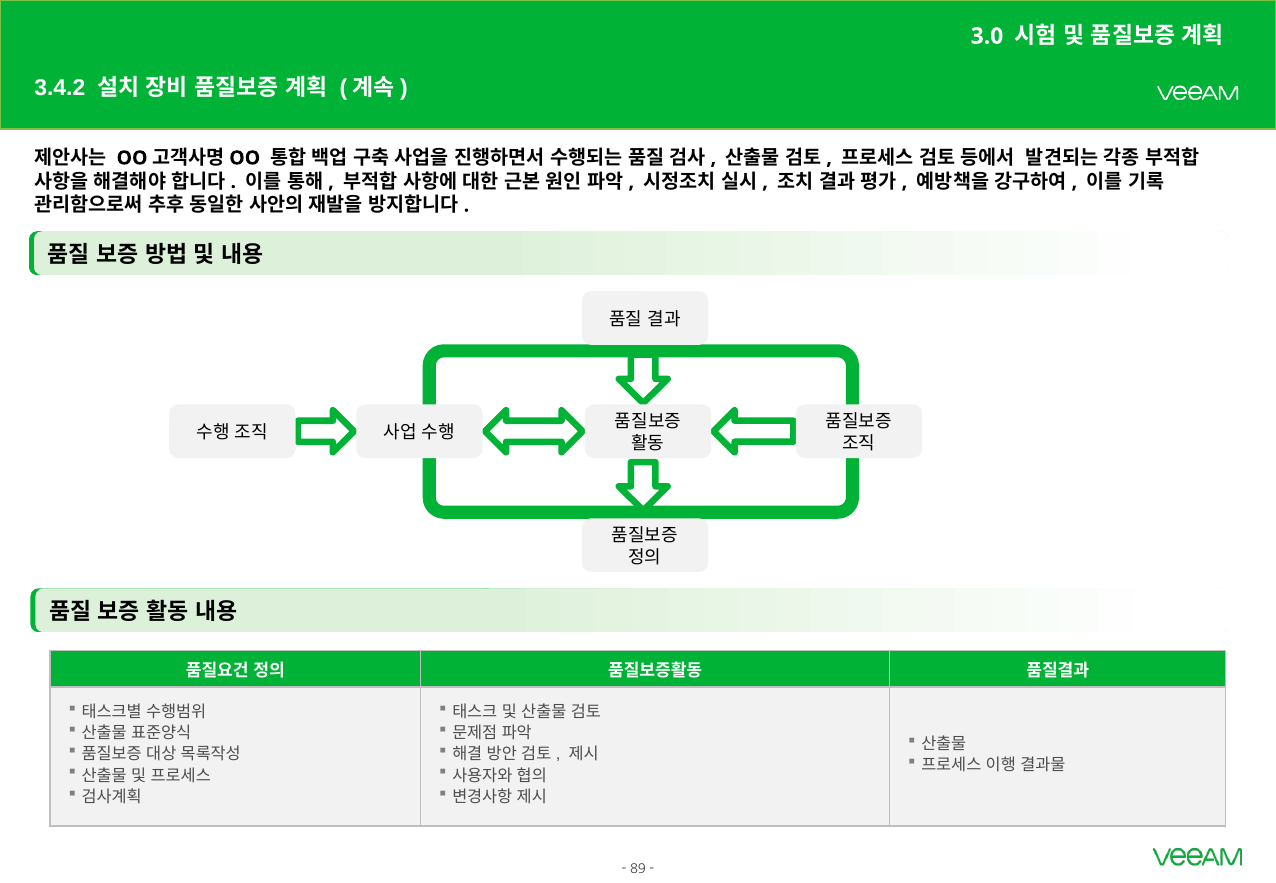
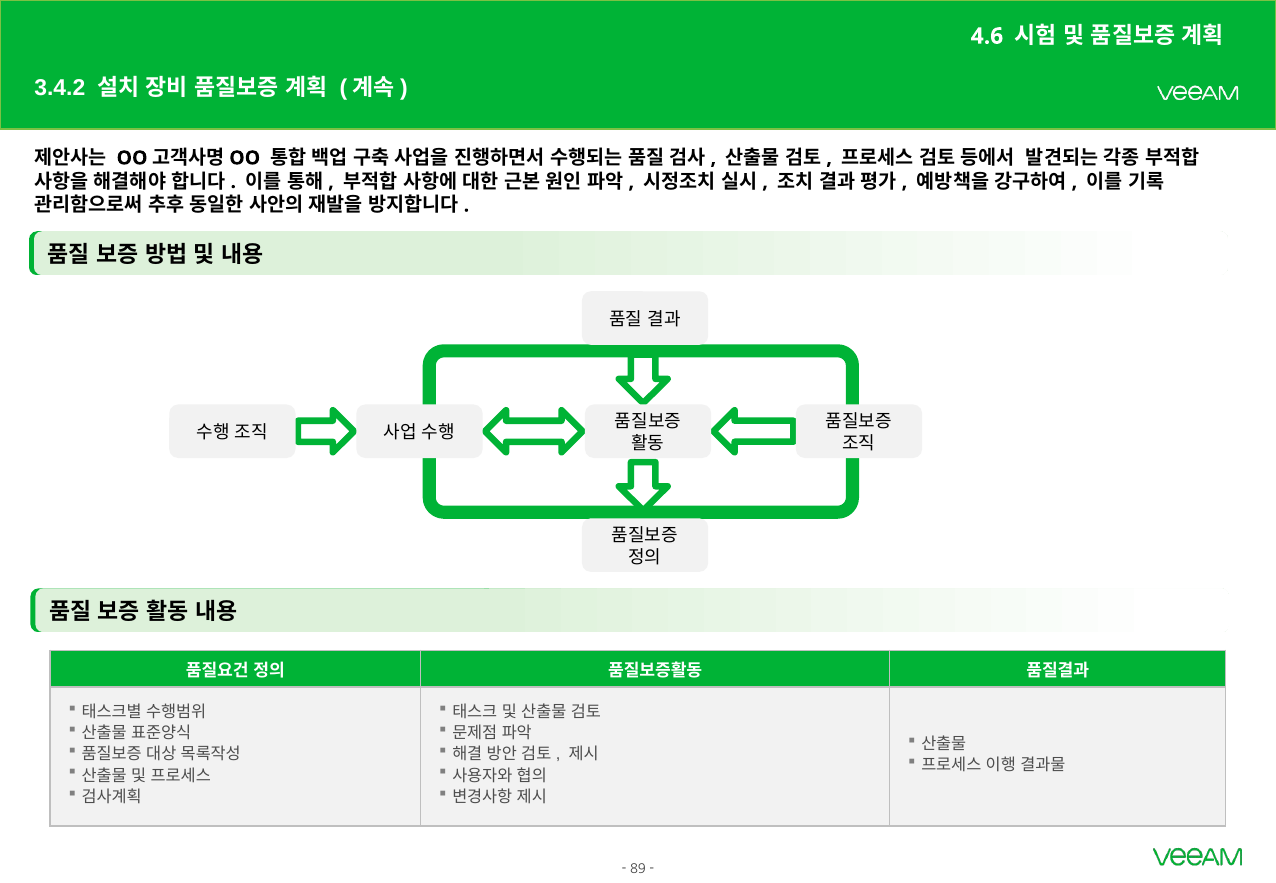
3.0: 3.0 -> 4.6 (987, 36)
